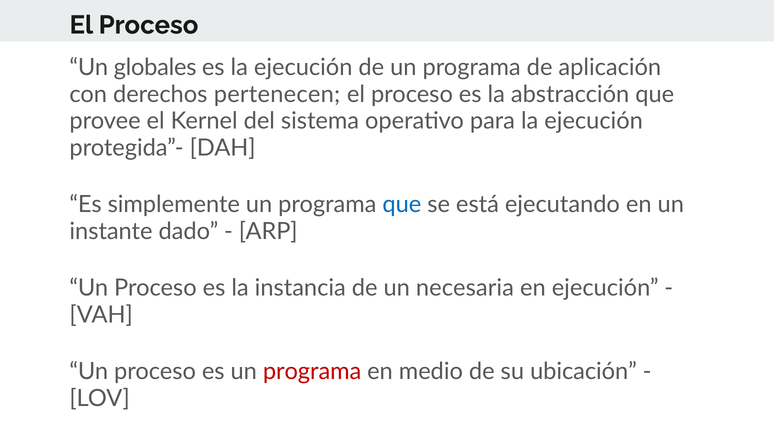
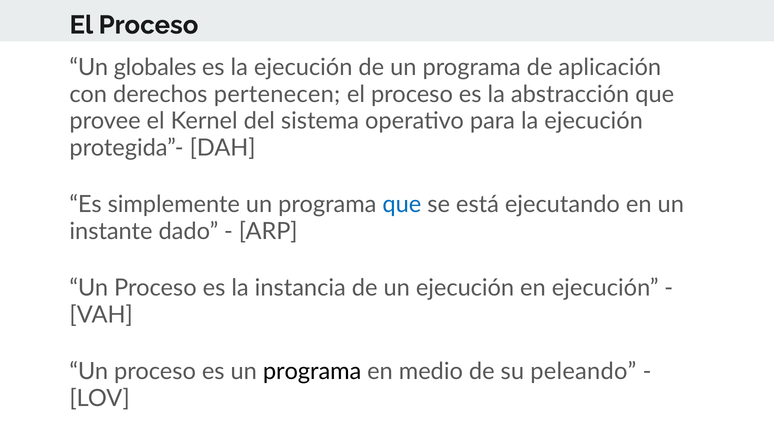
un necesaria: necesaria -> ejecución (465, 288)
programa colour: red -> black (312, 371)
ubicación: ubicación -> peleando (583, 371)
